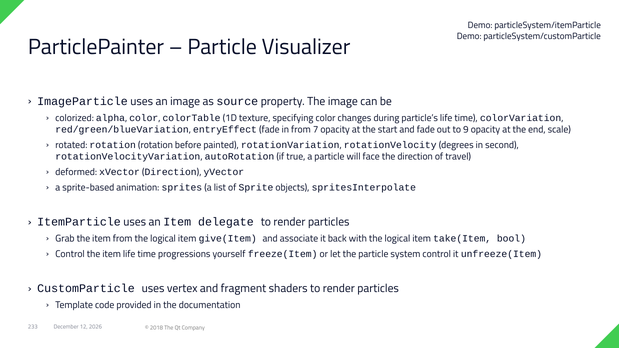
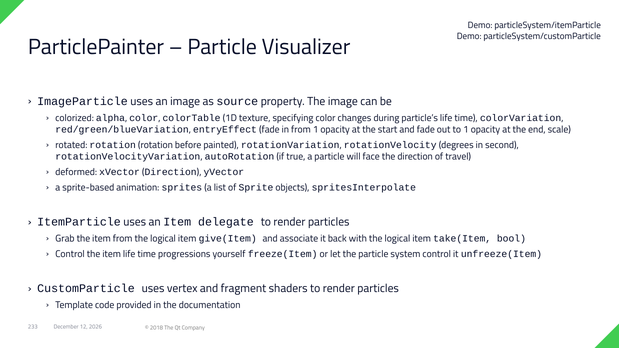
from 7: 7 -> 1 (316, 130)
to 9: 9 -> 1 (466, 130)
